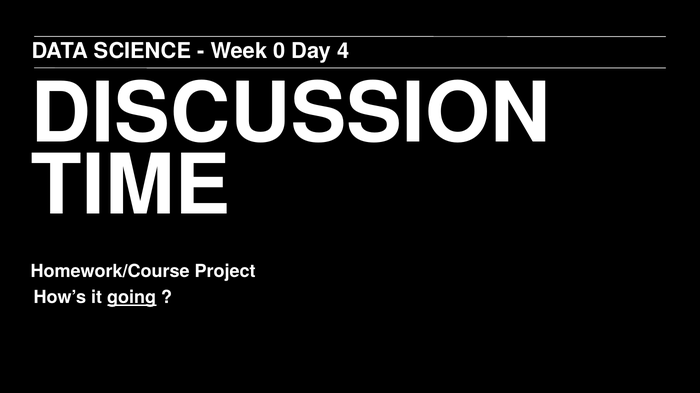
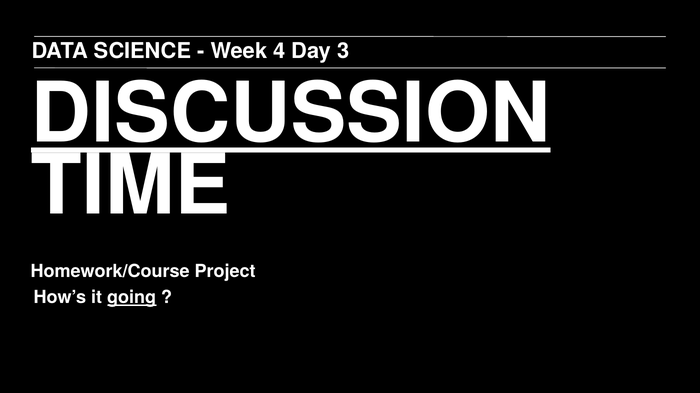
0: 0 -> 4 (279, 51)
4: 4 -> 3 (343, 51)
DISCUSSION underline: none -> present (291, 114)
